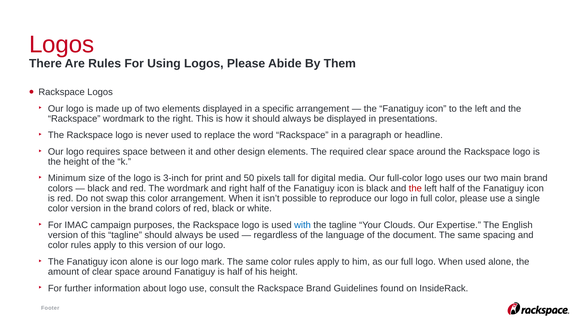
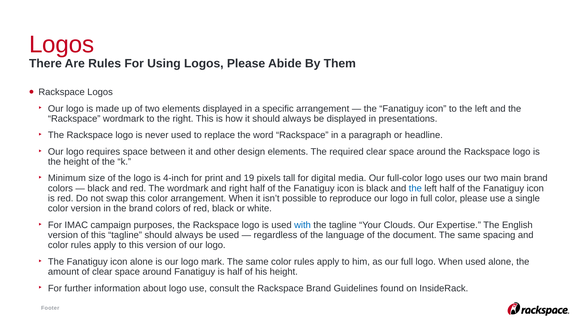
3-inch: 3-inch -> 4-inch (176, 178)
50: 50 -> 19 (249, 178)
the colour: red -> blue (415, 188)
